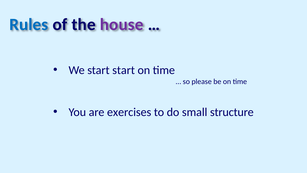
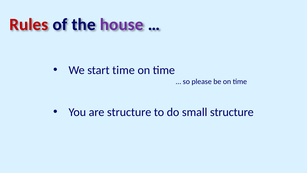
Rules colour: blue -> red (29, 24)
start start: start -> time (124, 70)
are exercises: exercises -> structure (129, 112)
